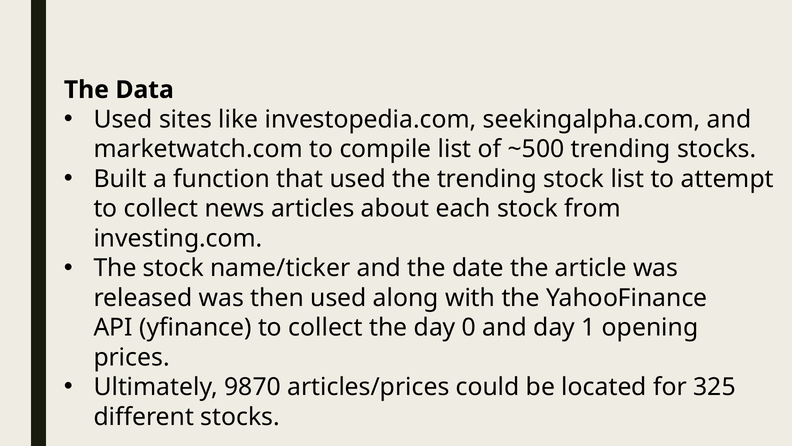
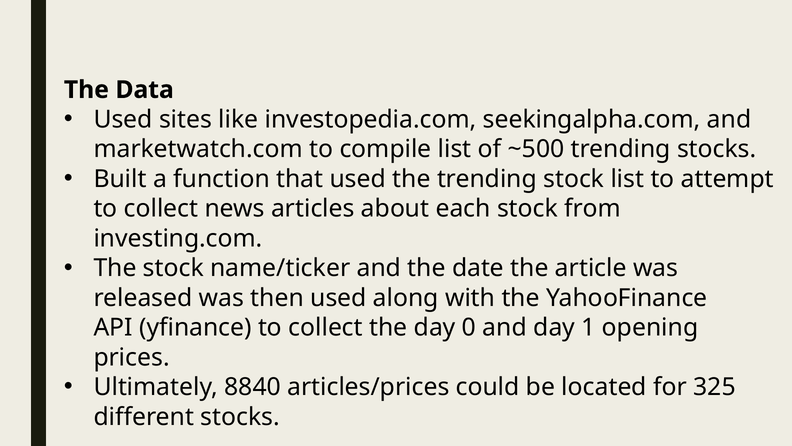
9870: 9870 -> 8840 (253, 387)
